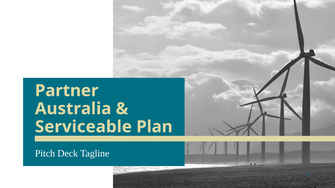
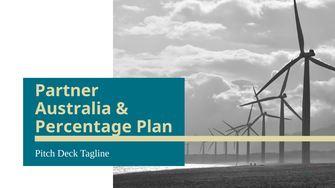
Serviceable: Serviceable -> Percentage (83, 127)
